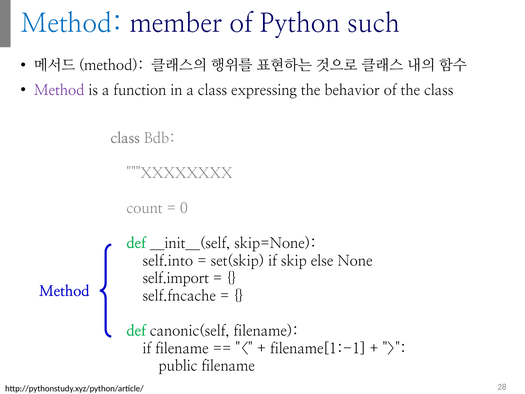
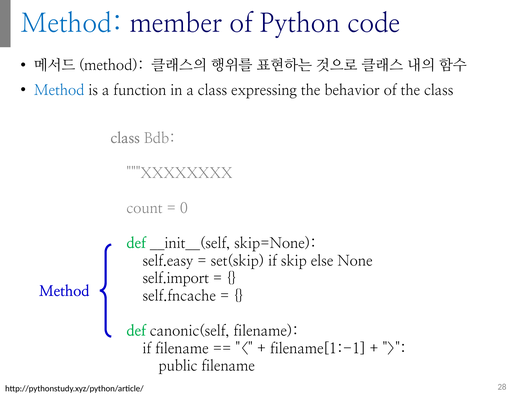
such: such -> code (374, 23)
Method colour: purple -> blue (59, 90)
self.into: self.into -> self.easy (168, 261)
